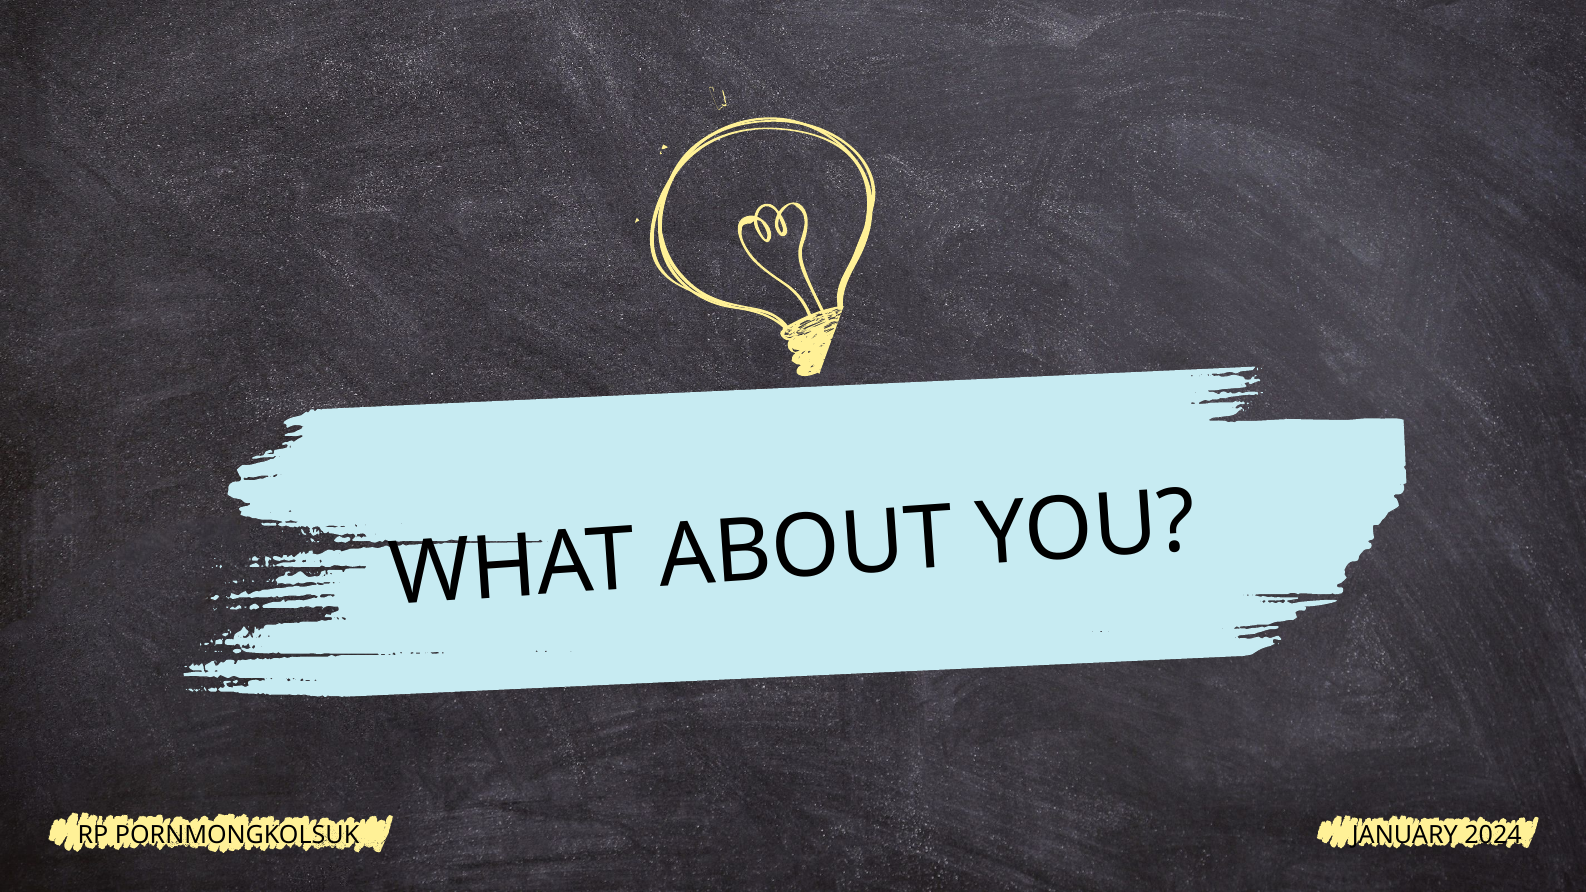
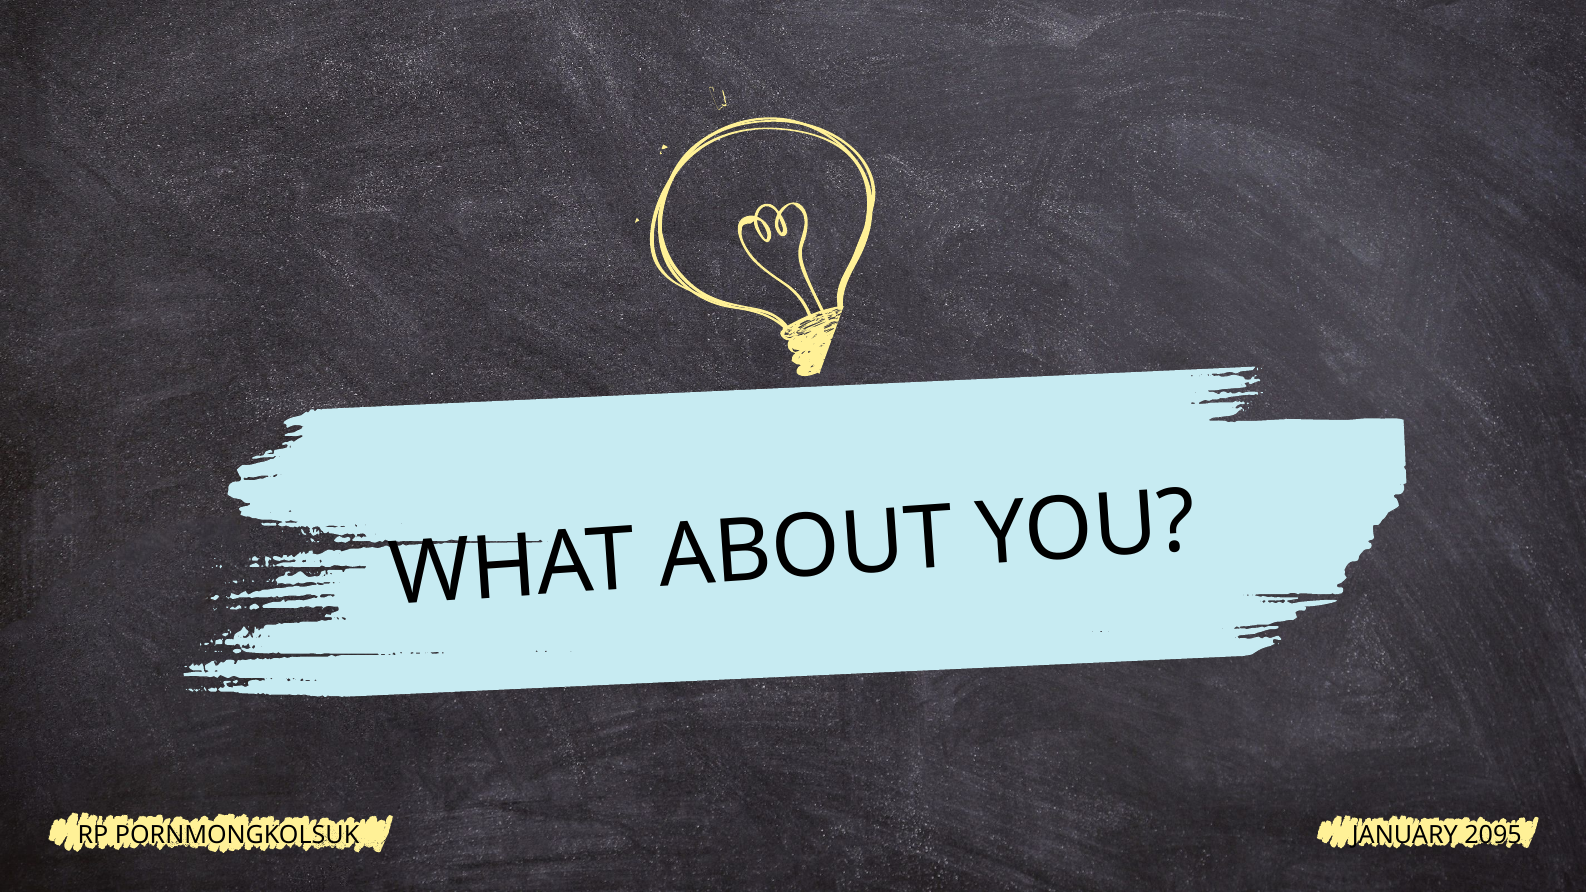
2024: 2024 -> 2095 (1493, 835)
